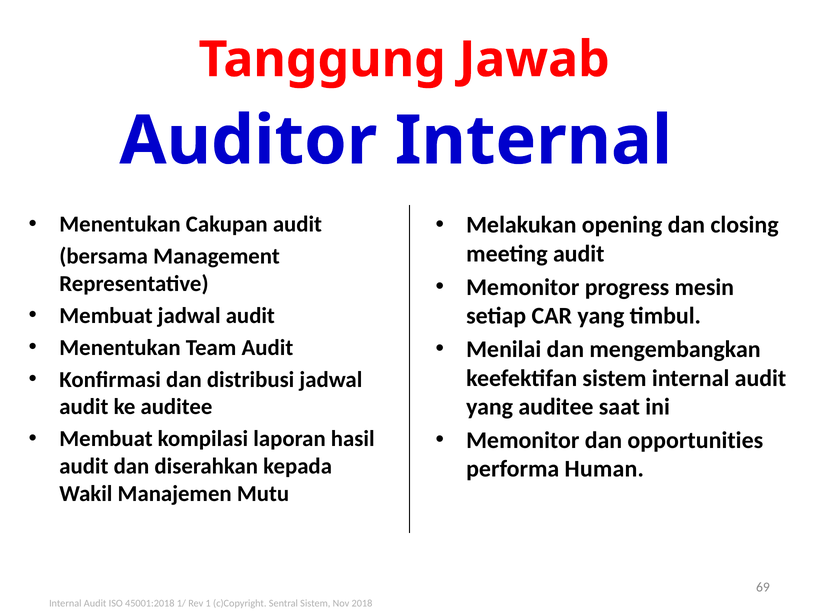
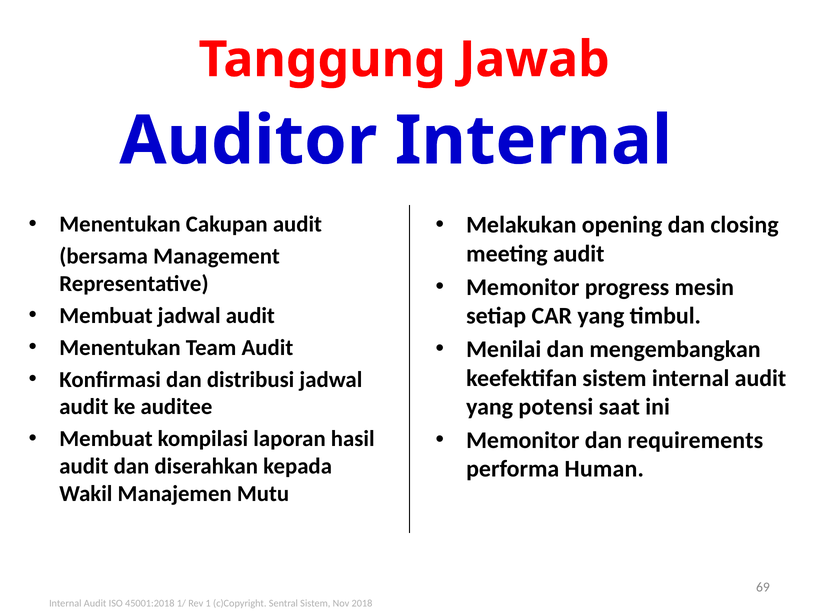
yang auditee: auditee -> potensi (556, 406)
opportunities: opportunities -> requirements (695, 440)
